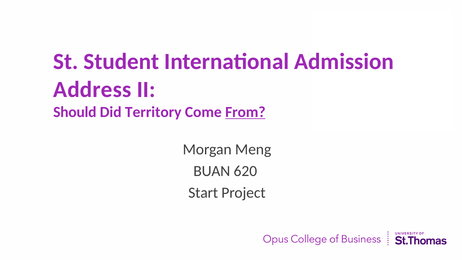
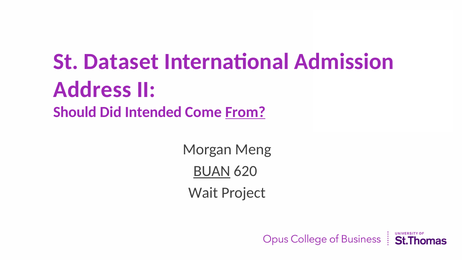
Student: Student -> Dataset (121, 62)
Territory: Territory -> Intended (153, 112)
BUAN underline: none -> present (212, 171)
Start: Start -> Wait (203, 193)
